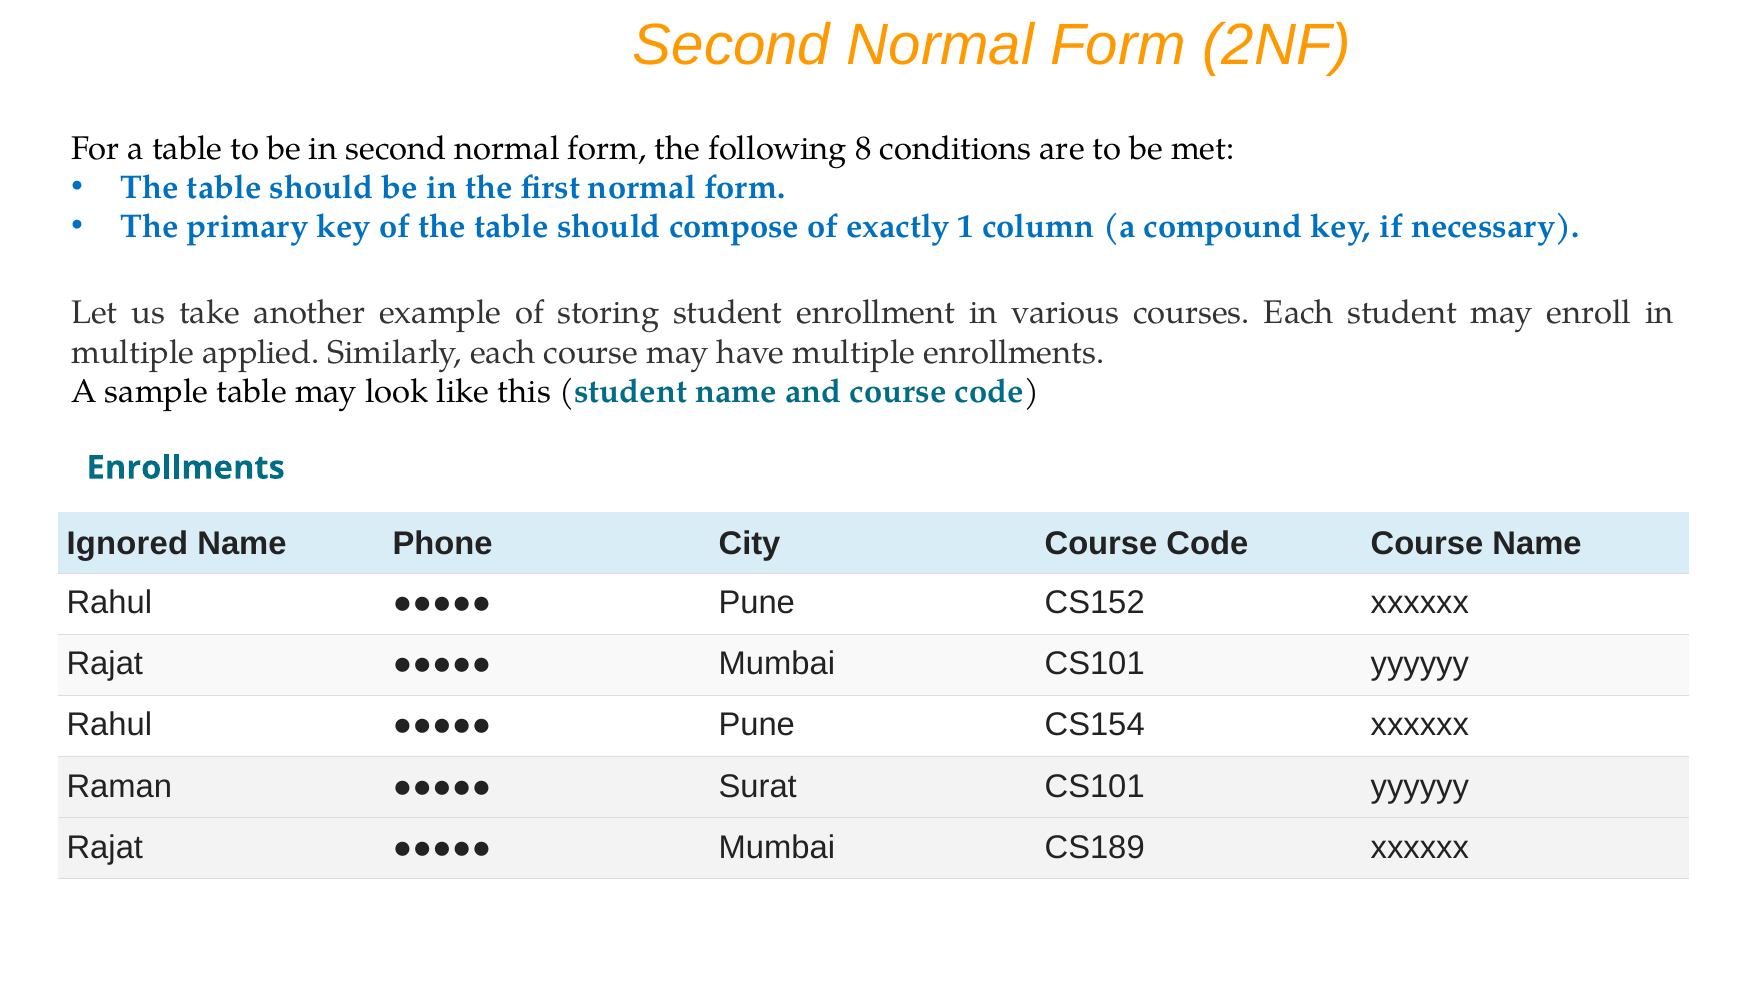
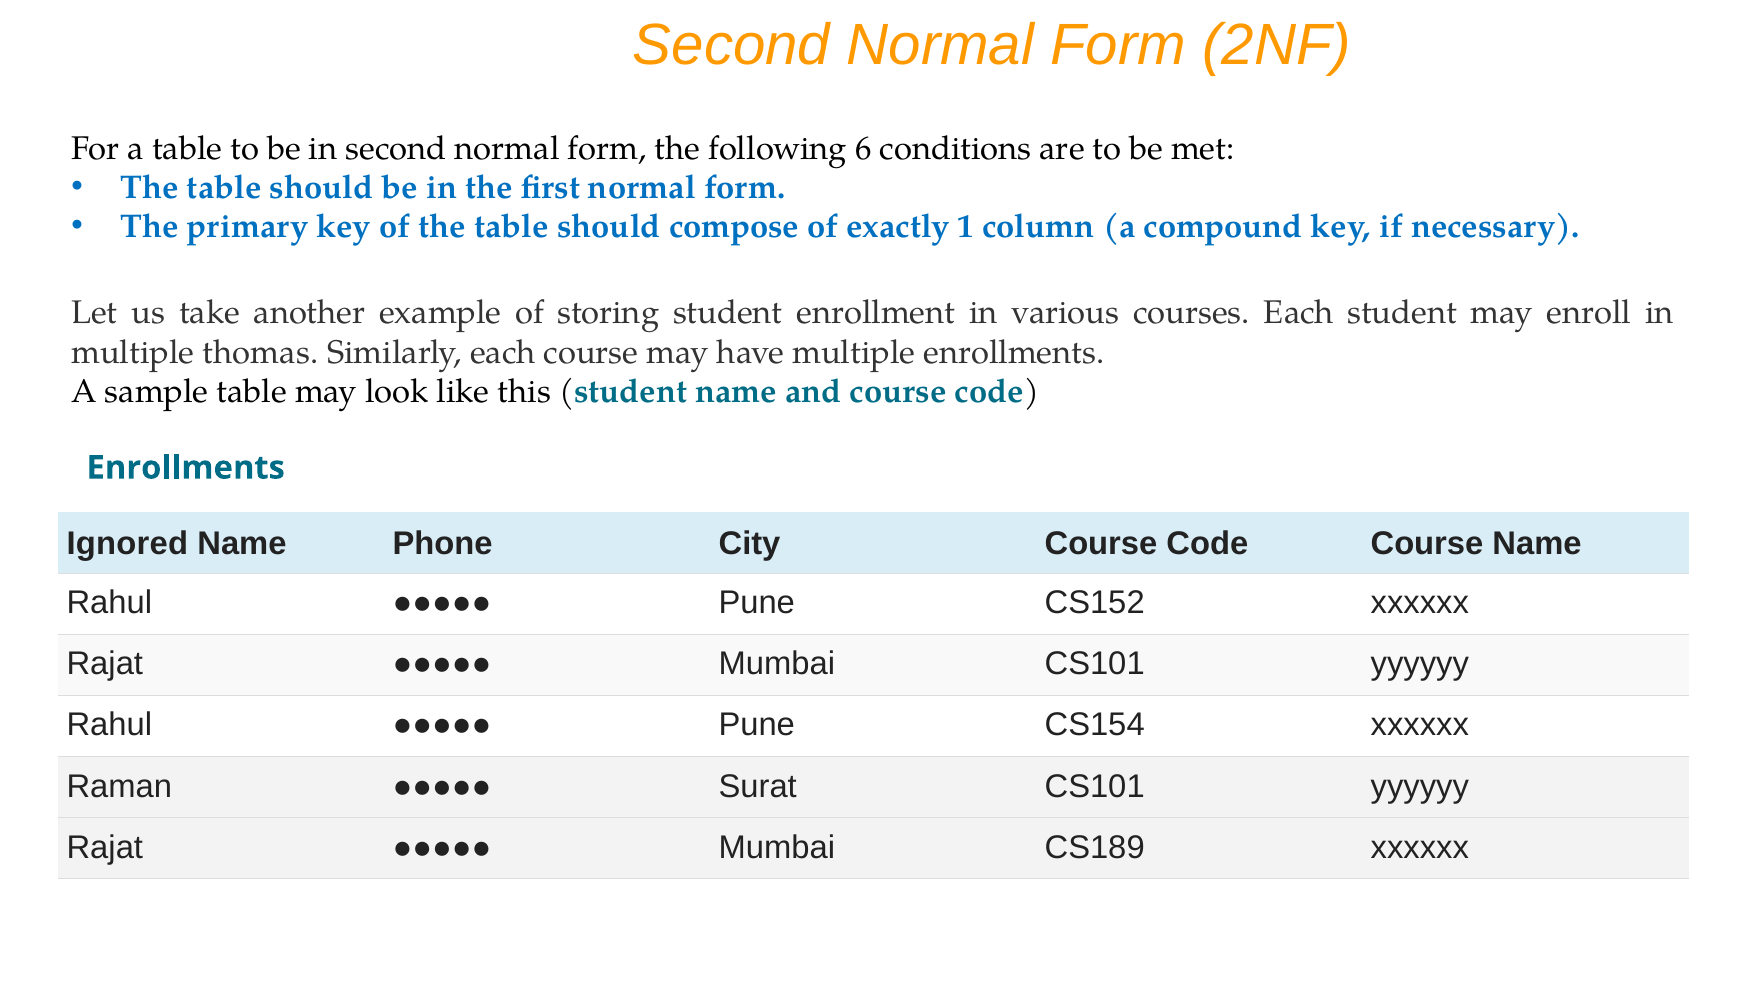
8: 8 -> 6 (863, 148)
applied: applied -> thomas (261, 353)
